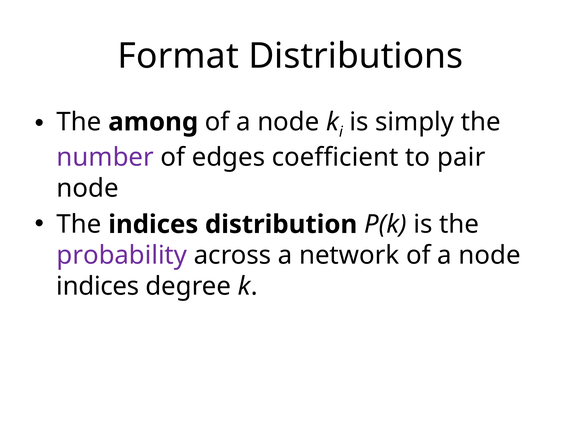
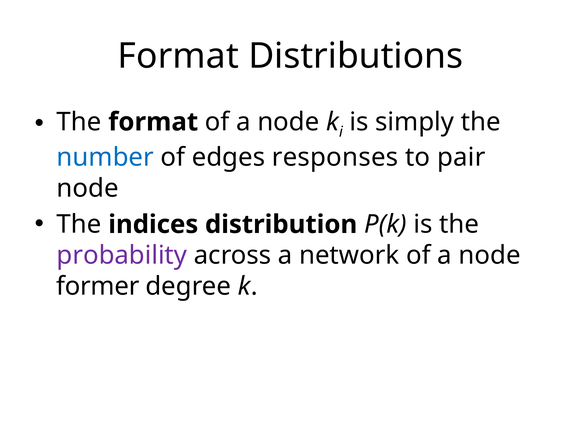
The among: among -> format (153, 122)
number colour: purple -> blue (105, 157)
coefficient: coefficient -> responses (335, 157)
indices: indices -> former (98, 286)
